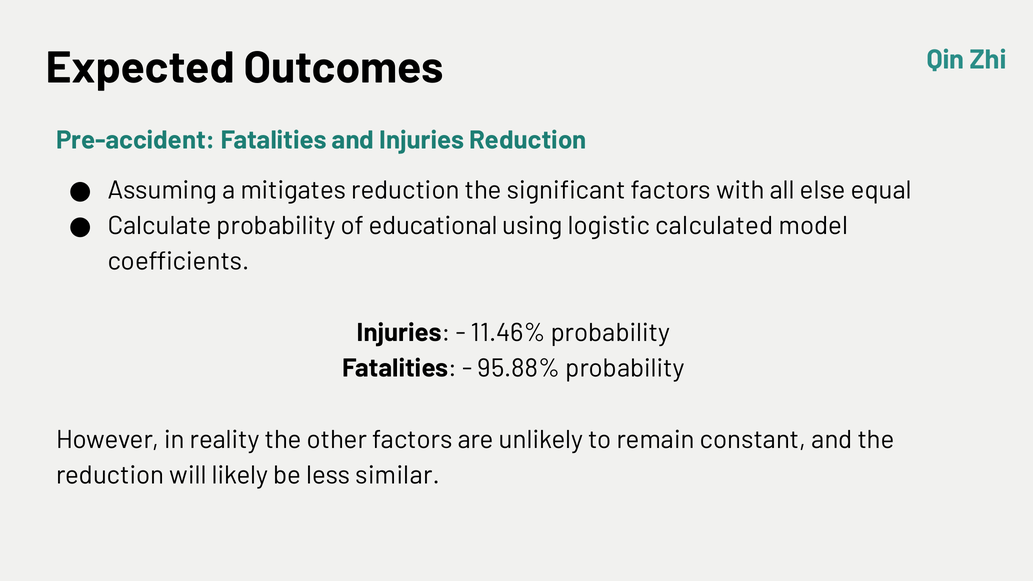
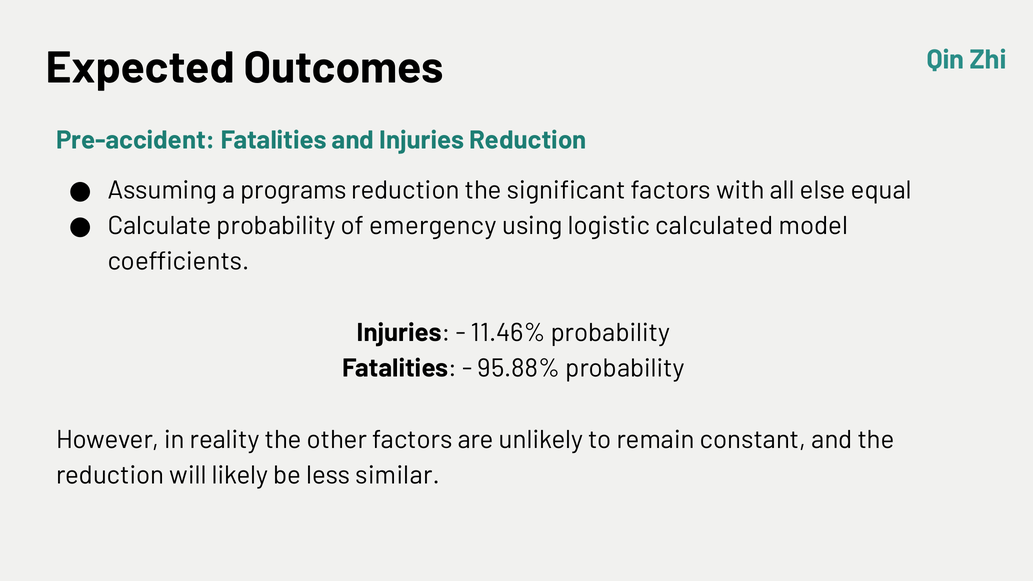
mitigates: mitigates -> programs (294, 190)
educational: educational -> emergency (433, 226)
